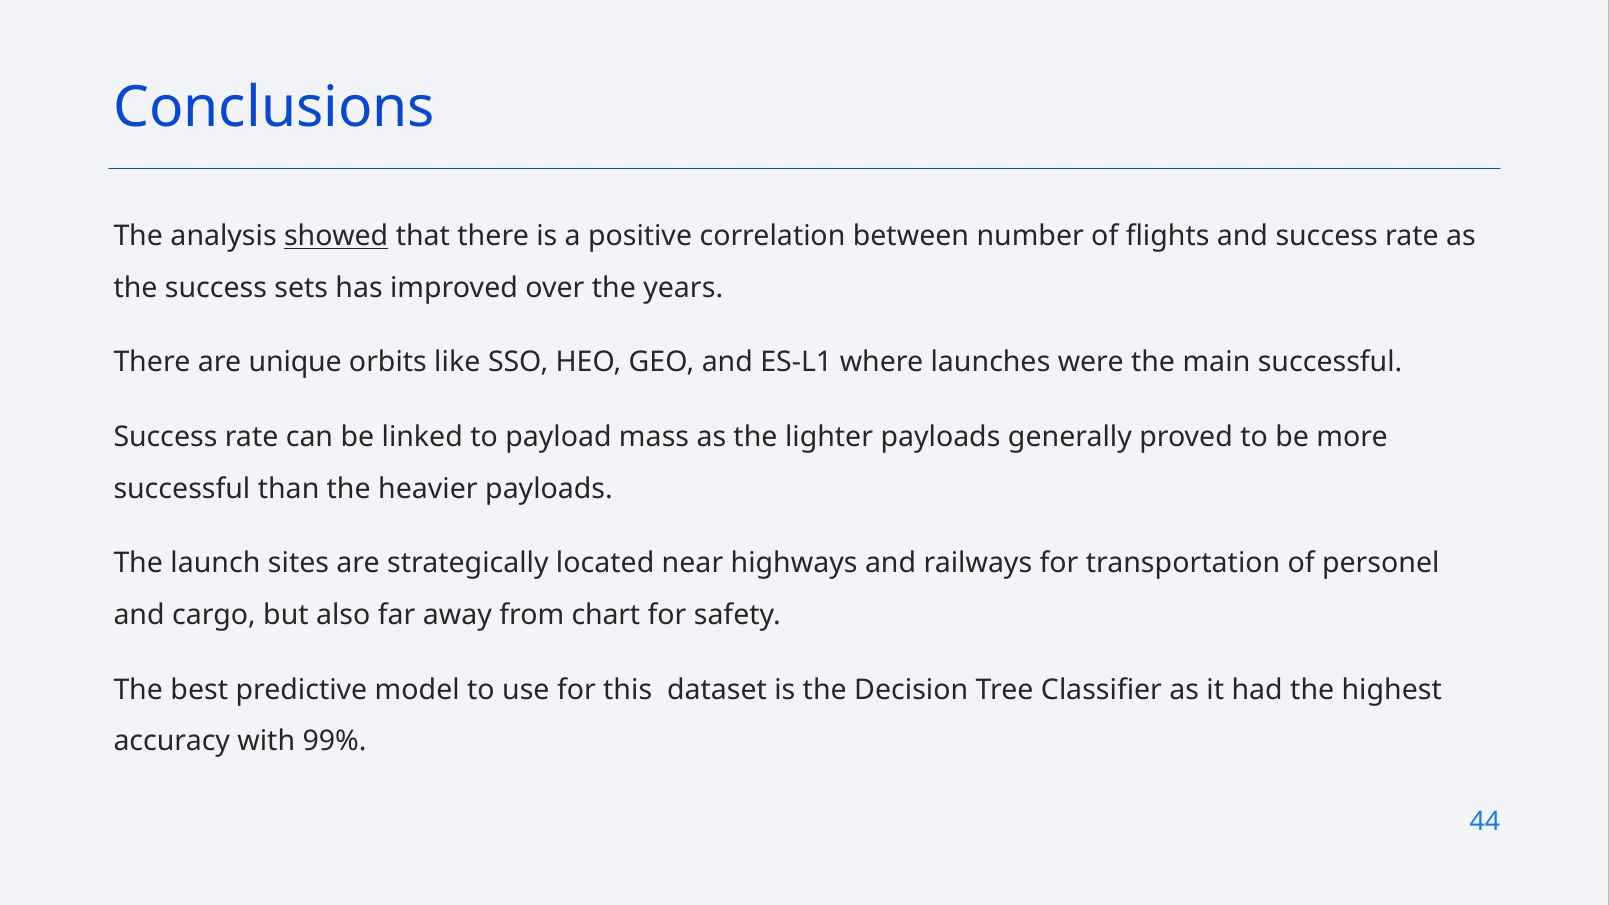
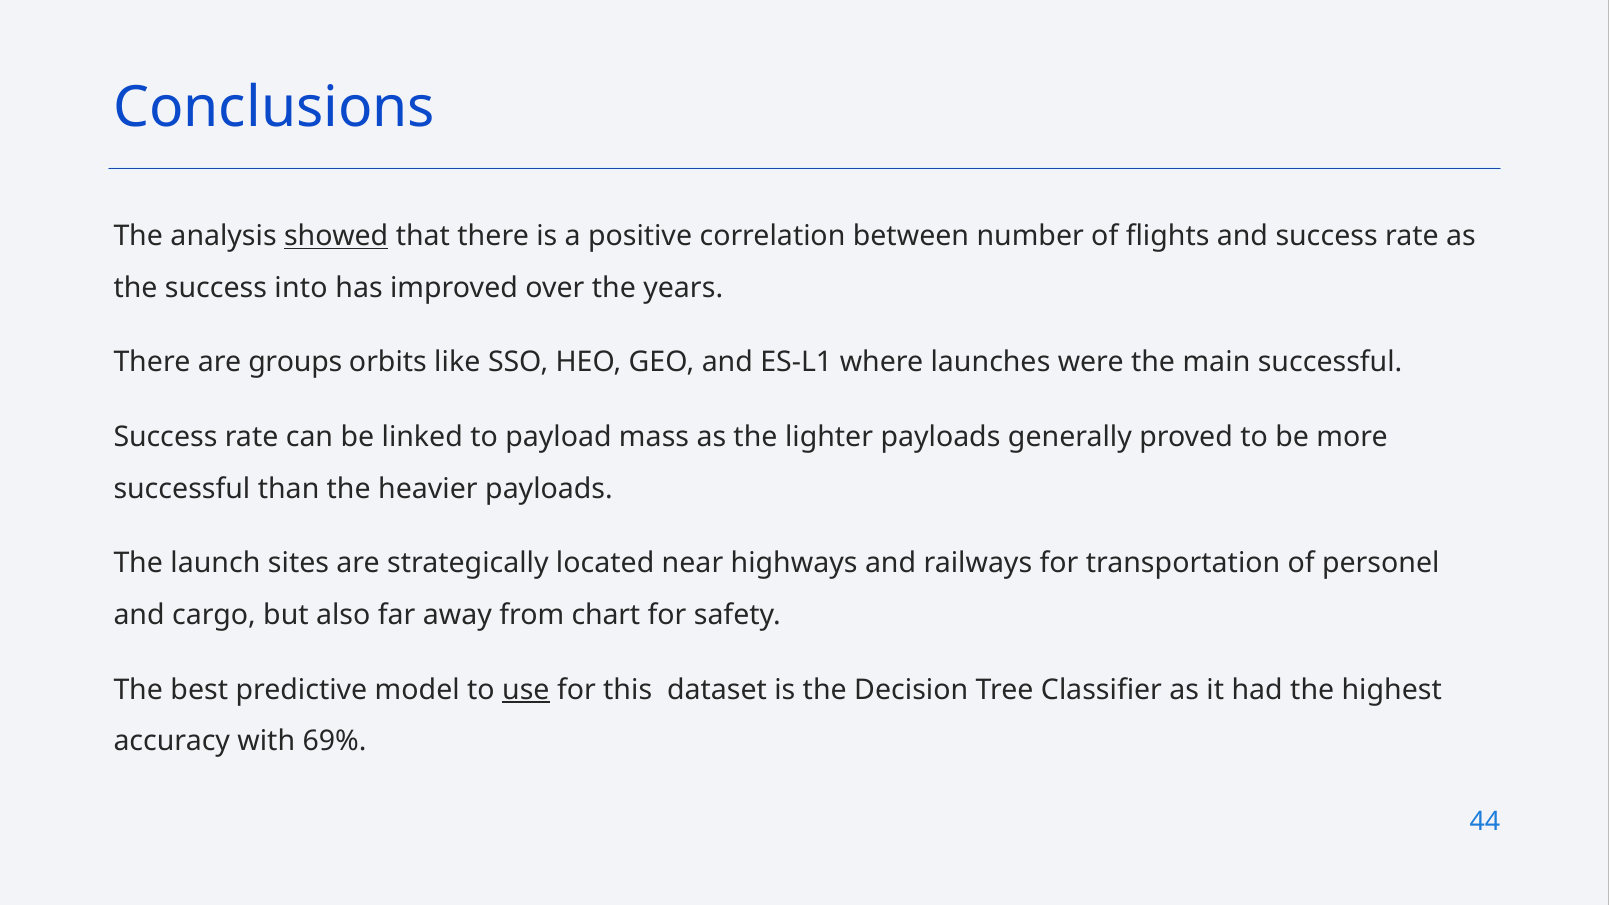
sets: sets -> into (301, 288)
unique: unique -> groups (295, 362)
use underline: none -> present (526, 690)
99%: 99% -> 69% (335, 741)
